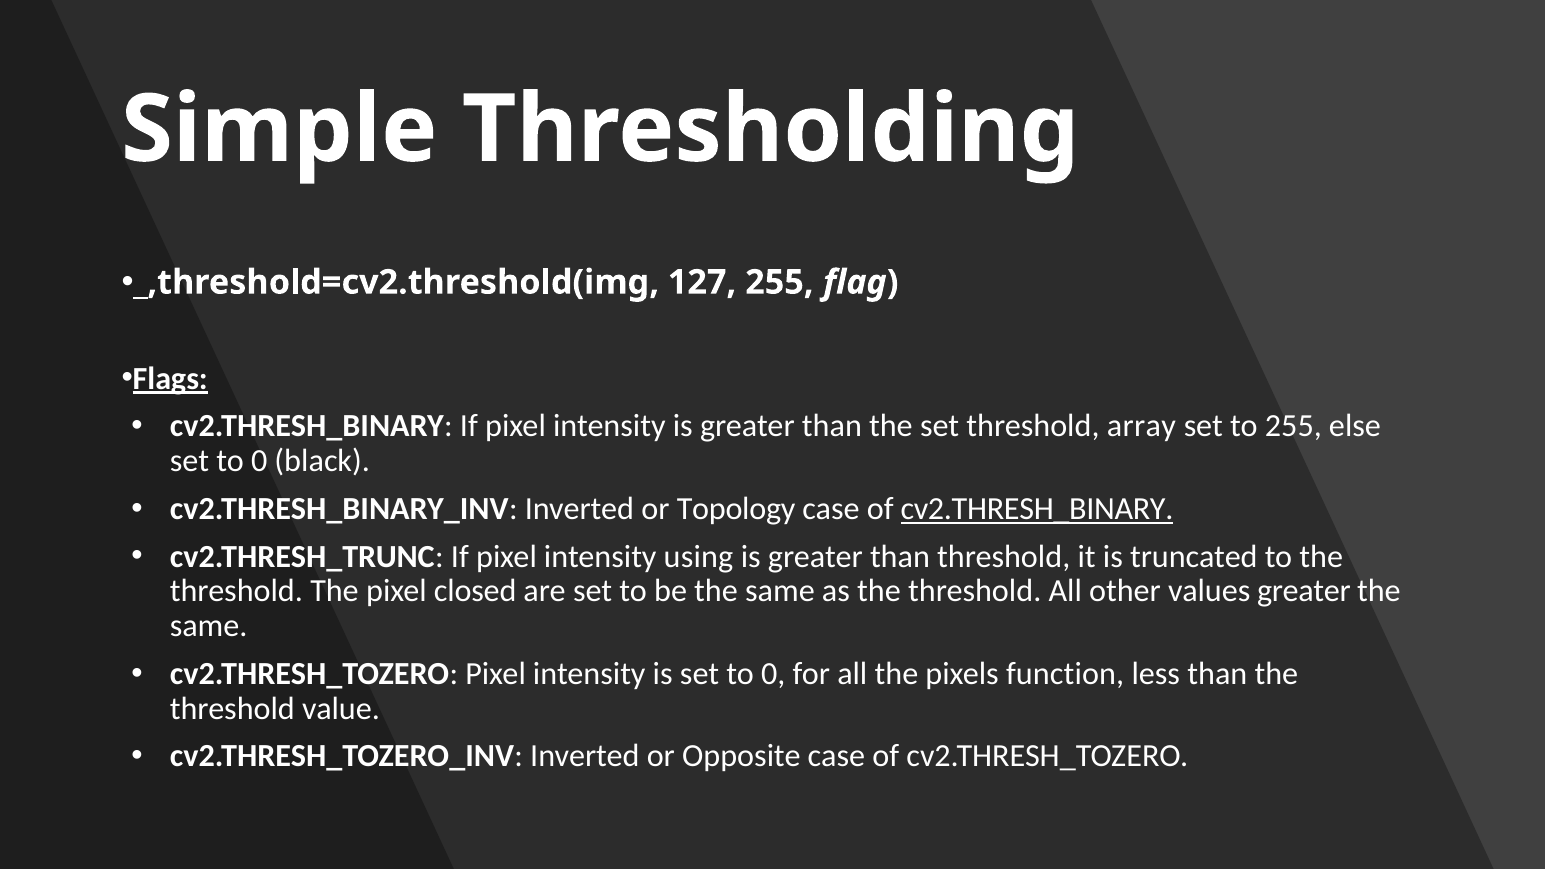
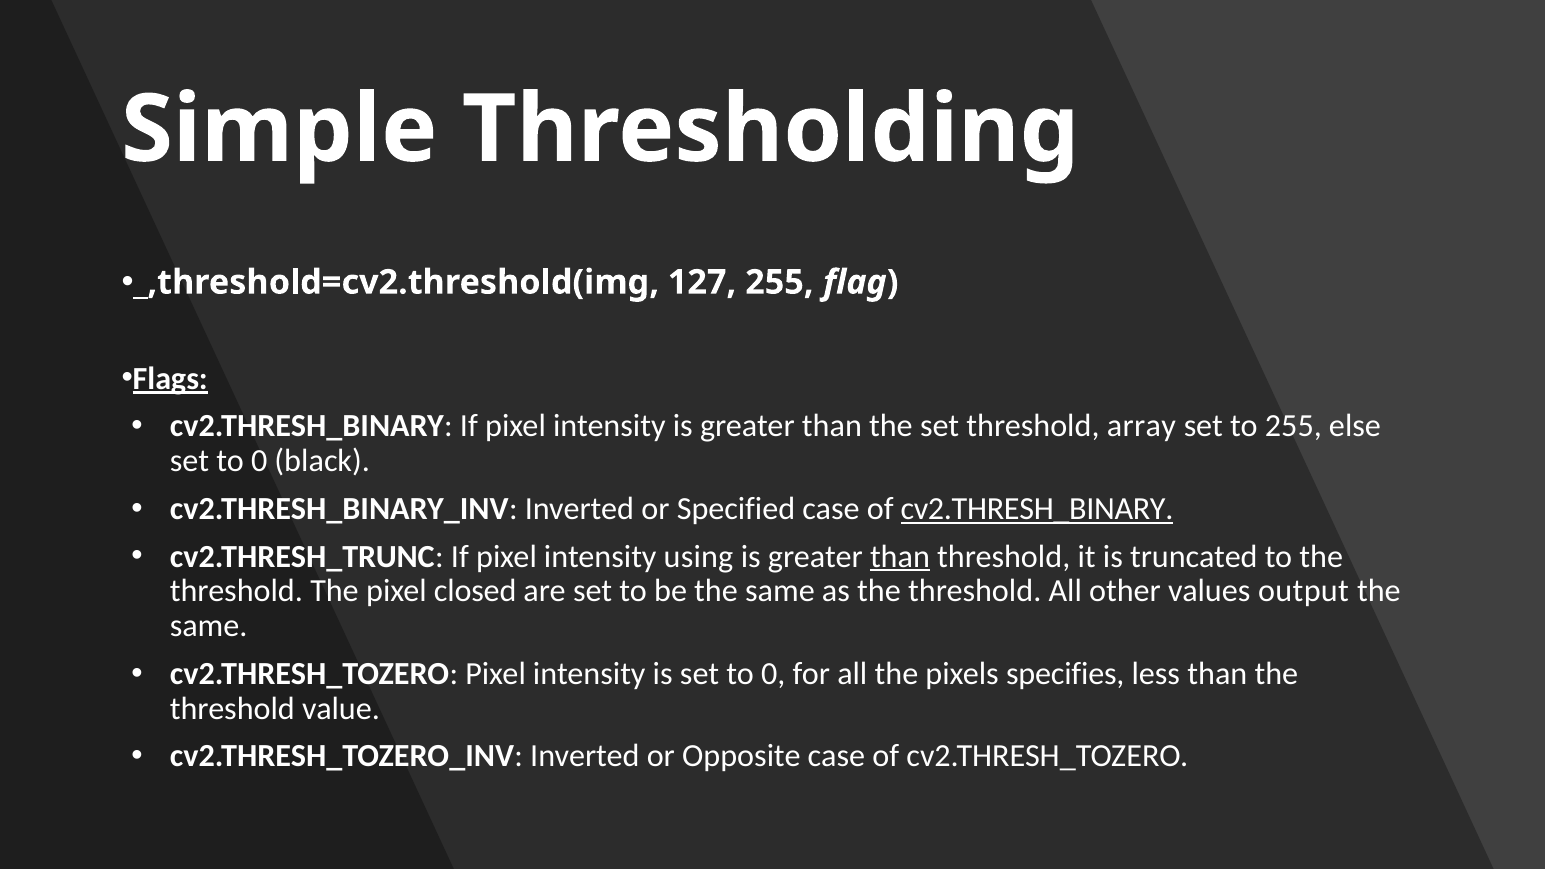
Topology: Topology -> Specified (736, 509)
than underline: none -> present (900, 557)
values greater: greater -> output (1304, 591)
function: function -> specifies (1065, 674)
